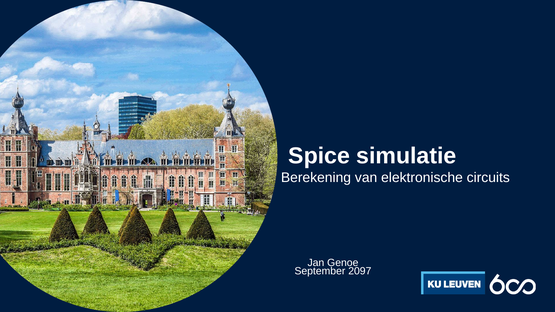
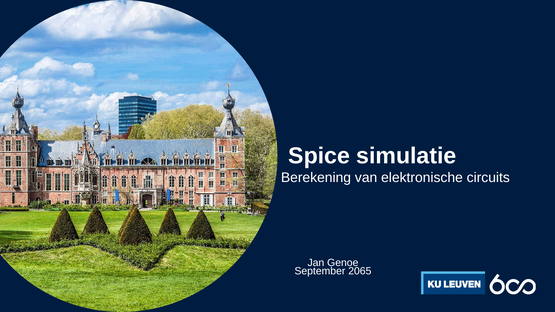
2097: 2097 -> 2065 (360, 271)
